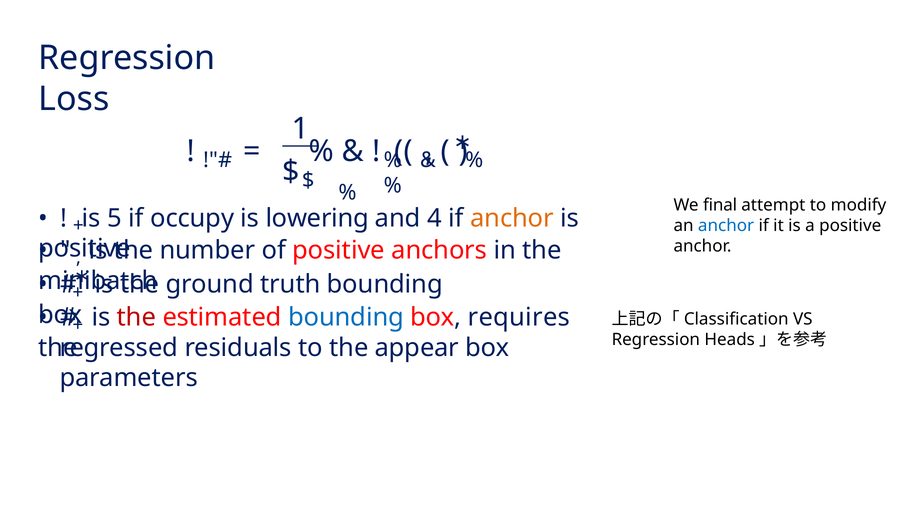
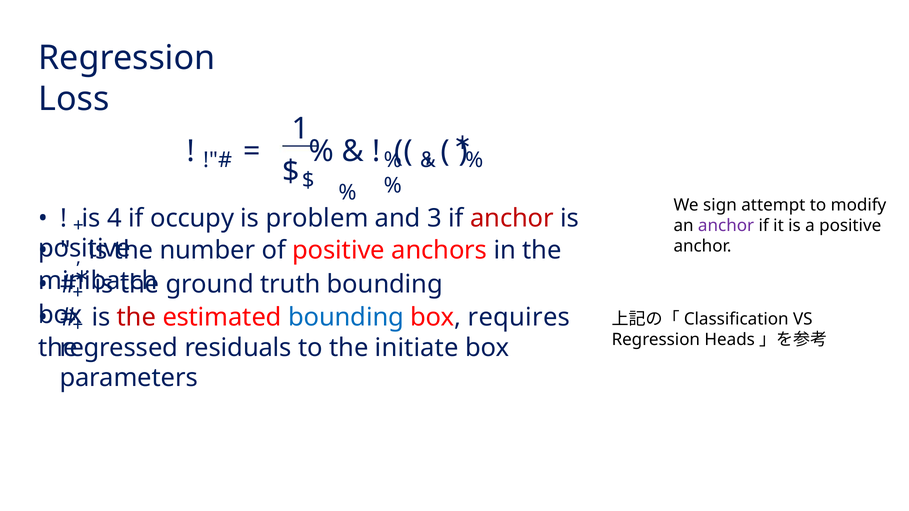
final: final -> sign (720, 205)
5: 5 -> 4 (114, 218)
lowering: lowering -> problem (317, 218)
4: 4 -> 3 (434, 218)
anchor colour: orange -> red (512, 218)
anchor colour: blue -> purple (726, 226)
appear: appear -> initiate (417, 348)
